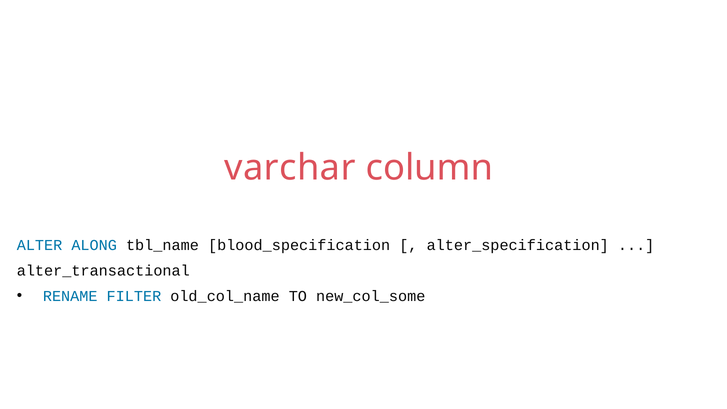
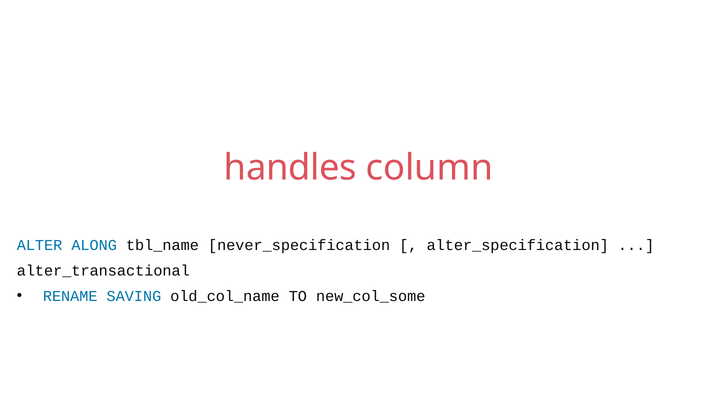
varchar: varchar -> handles (290, 168)
blood_specification: blood_specification -> never_specification (299, 245)
FILTER: FILTER -> SAVING (134, 296)
